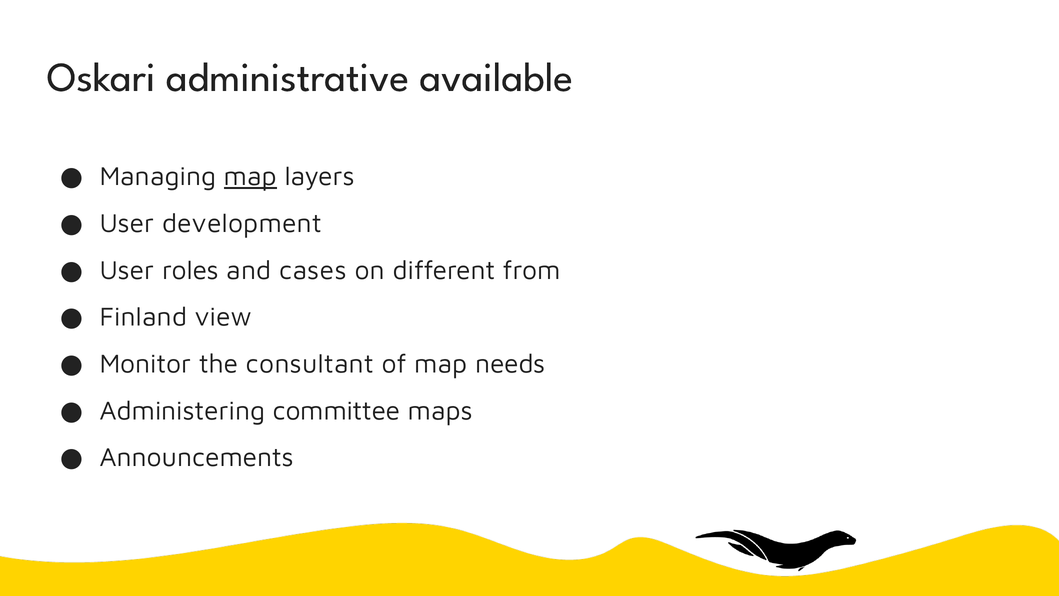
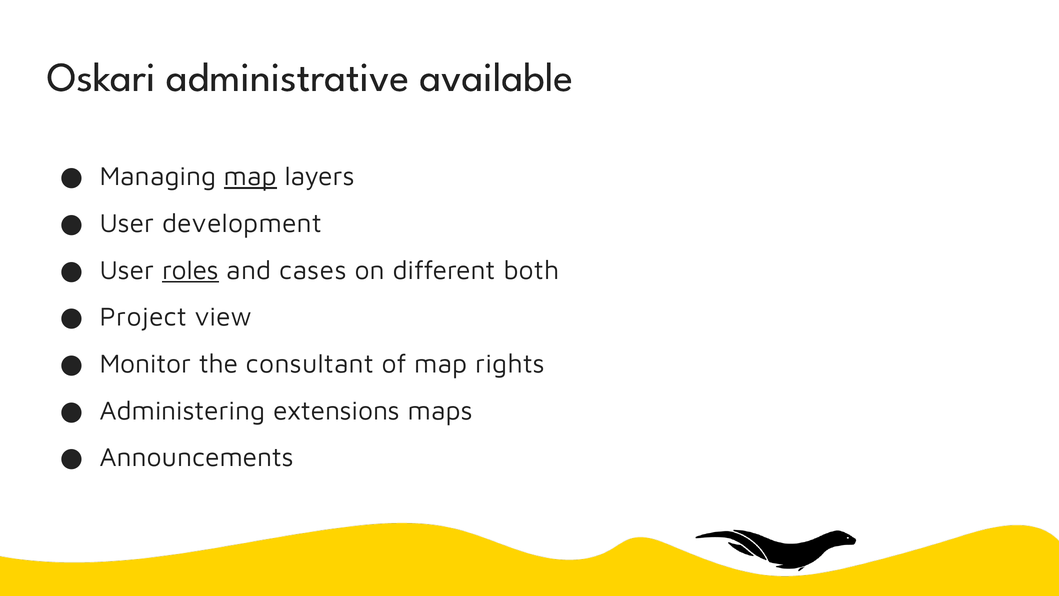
roles underline: none -> present (191, 270)
from: from -> both (531, 270)
Finland: Finland -> Project (143, 317)
needs: needs -> rights (510, 364)
committee: committee -> extensions (337, 411)
